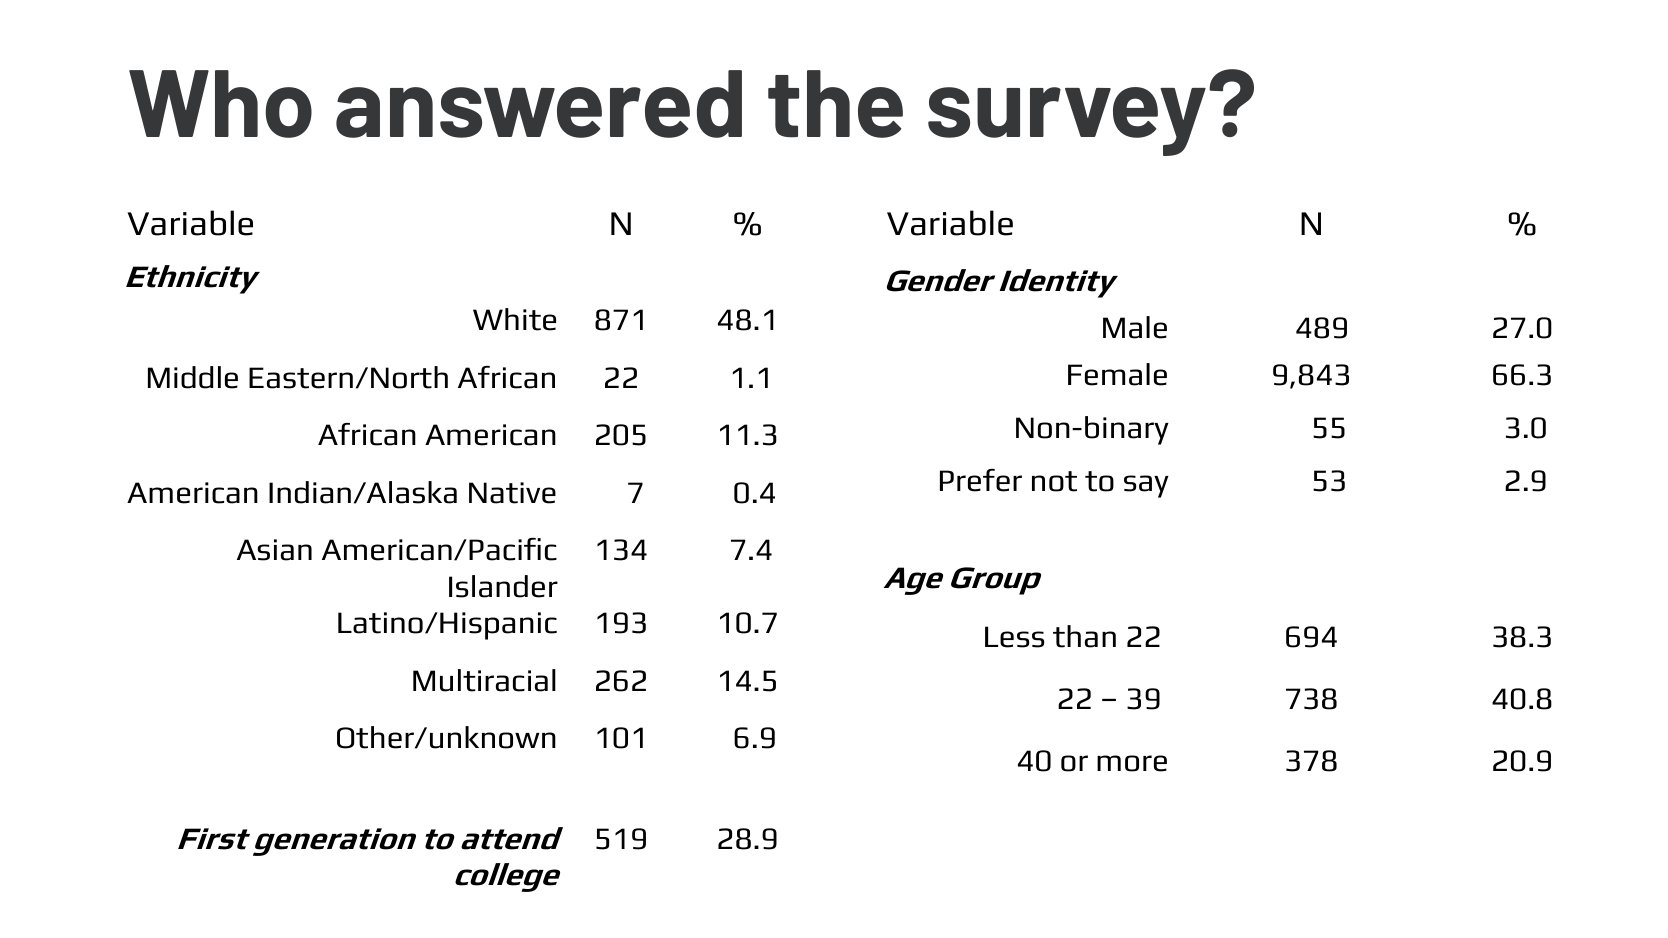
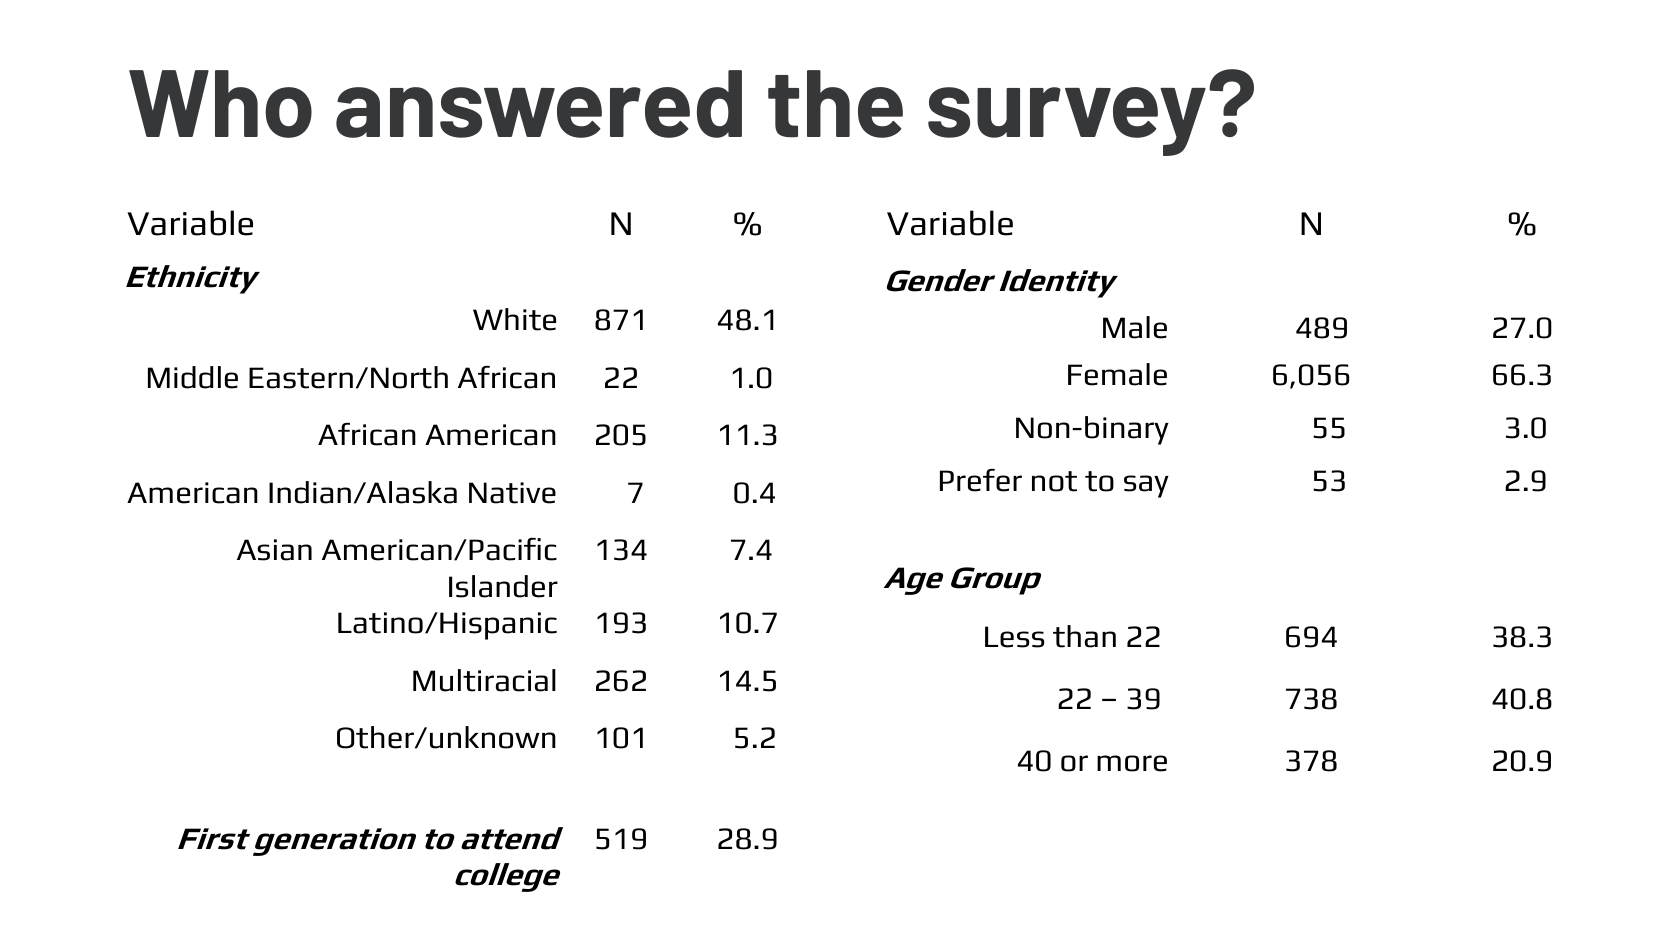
9,843: 9,843 -> 6,056 (1311, 376)
1.1: 1.1 -> 1.0 (751, 378)
6.9: 6.9 -> 5.2 (755, 739)
